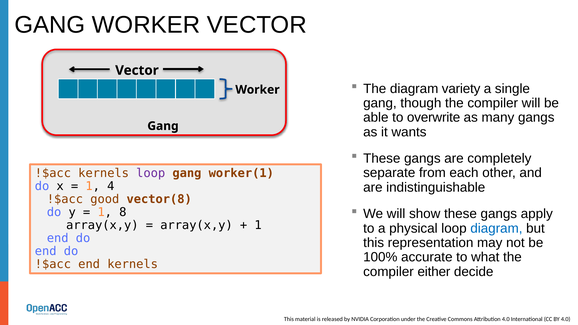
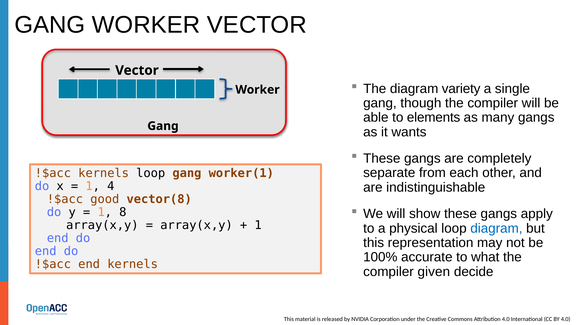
overwrite: overwrite -> elements (434, 118)
loop colour: purple -> black (151, 173)
either: either -> given (434, 272)
